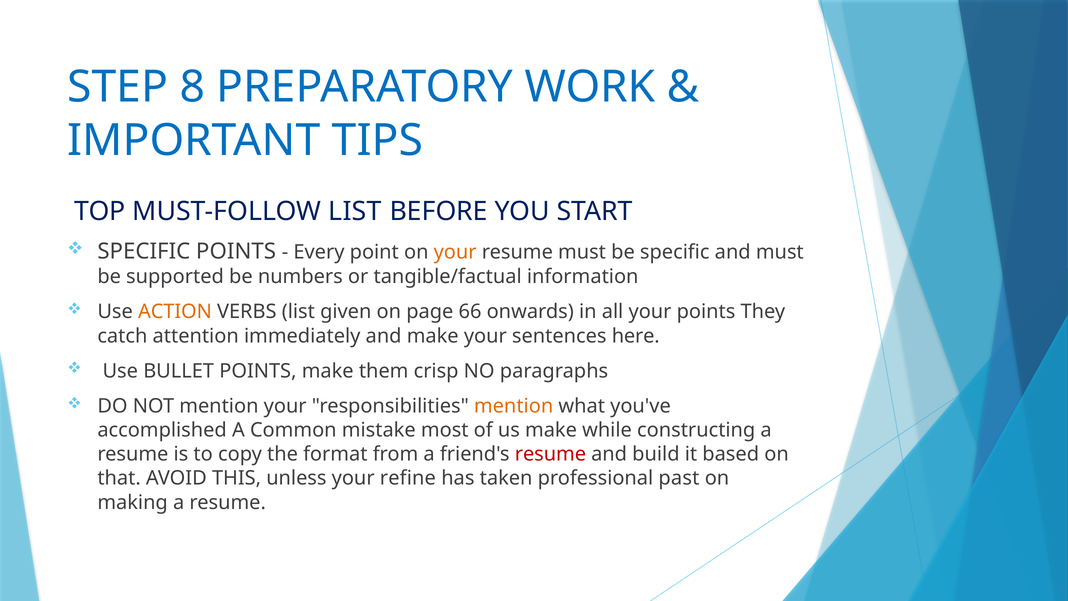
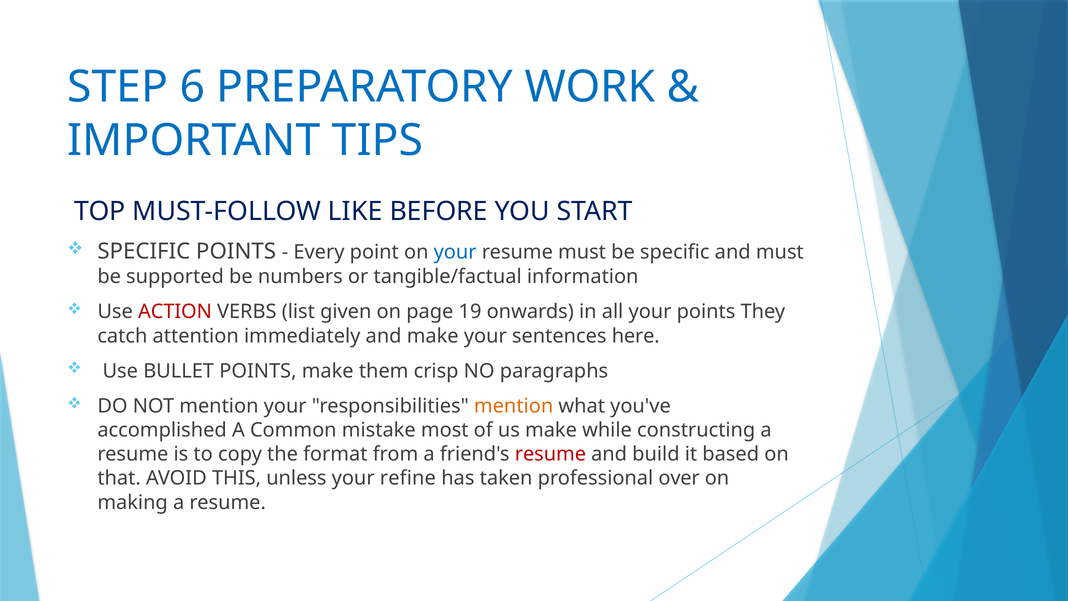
8: 8 -> 6 (192, 87)
MUST-FOLLOW LIST: LIST -> LIKE (355, 211)
your colour: orange -> blue (455, 252)
ACTION colour: orange -> red (175, 312)
66: 66 -> 19 (470, 312)
past: past -> over (679, 478)
